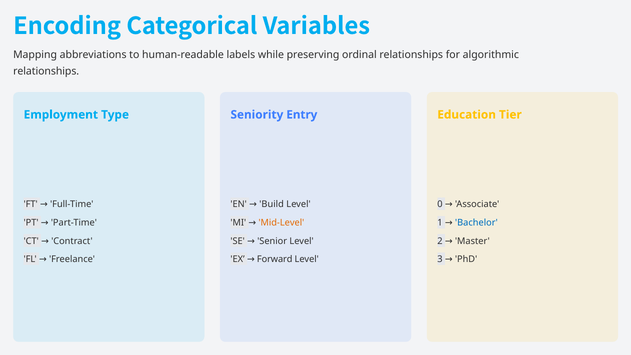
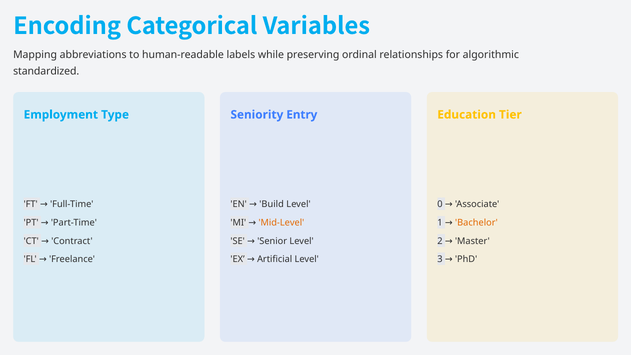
relationships: relationships -> standardized (46, 71)
Bachelor colour: blue -> orange (476, 223)
Forward: Forward -> Artificial (275, 259)
